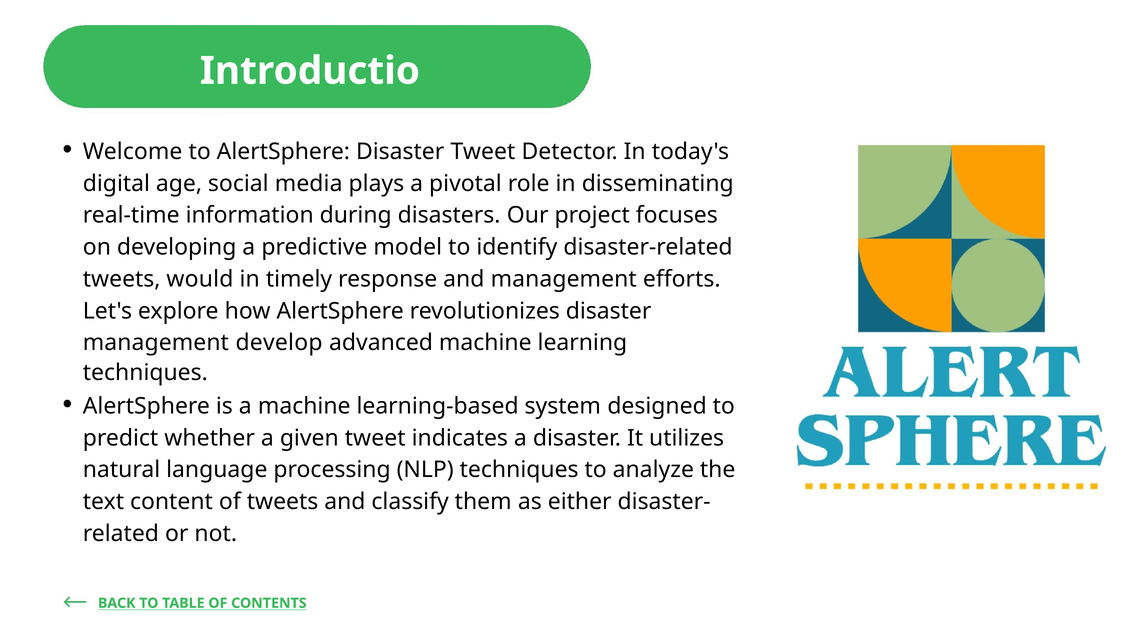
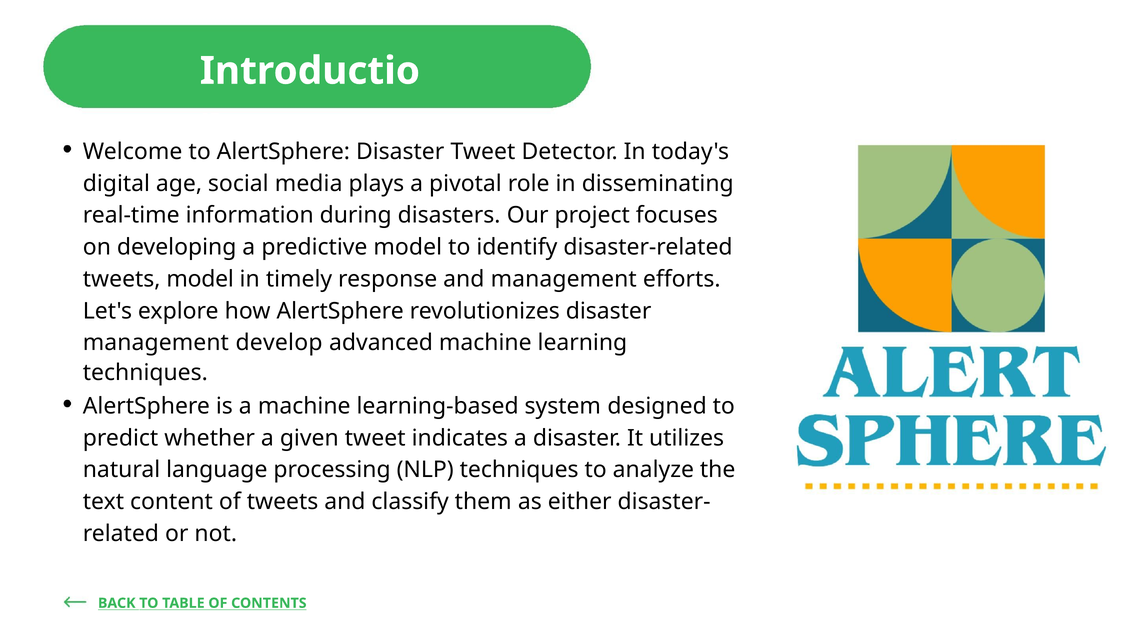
tweets would: would -> model (200, 279)
